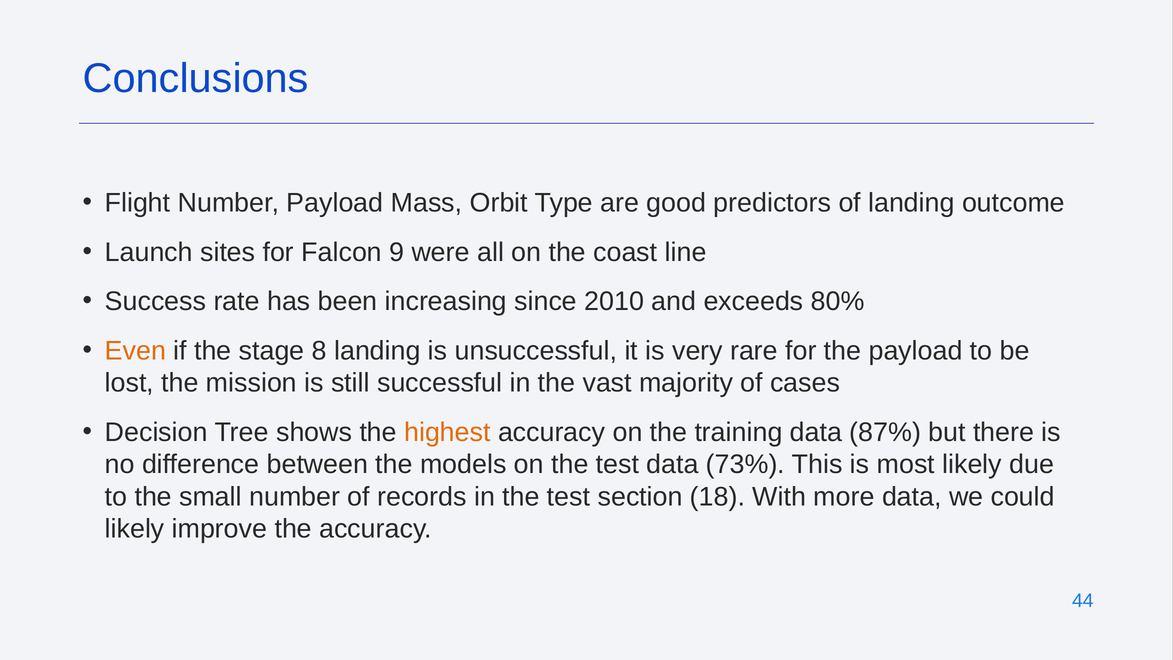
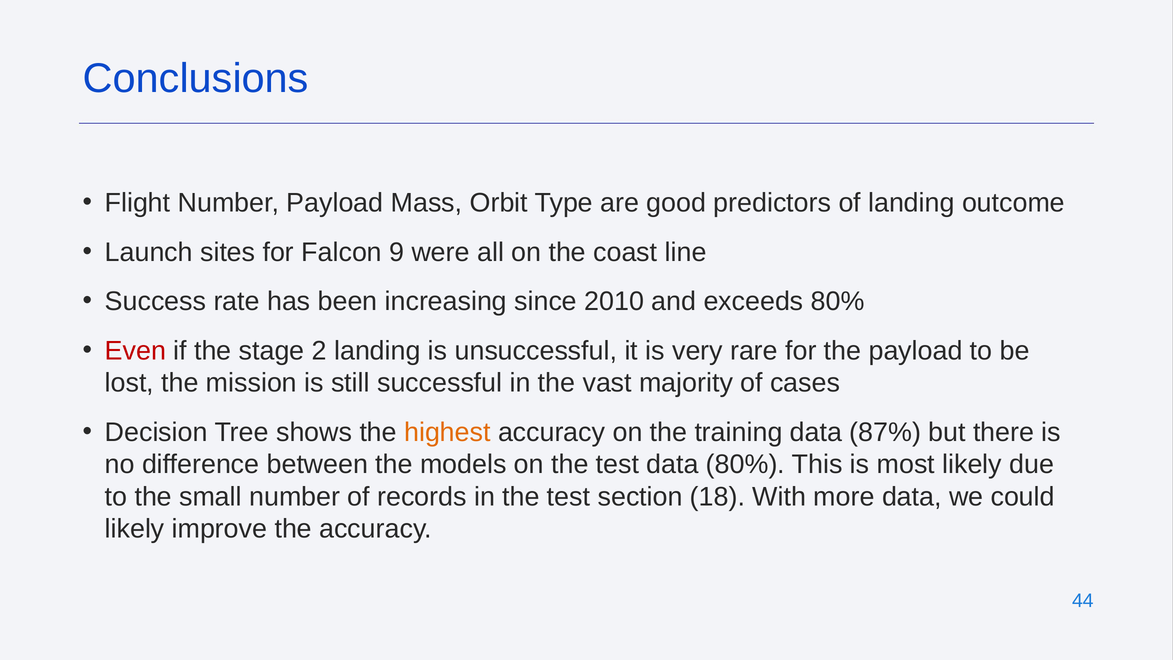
Even colour: orange -> red (135, 351)
8: 8 -> 2 (319, 351)
data 73%: 73% -> 80% (745, 464)
